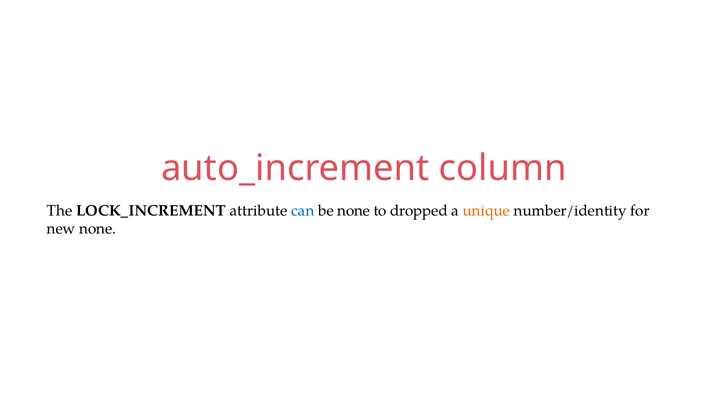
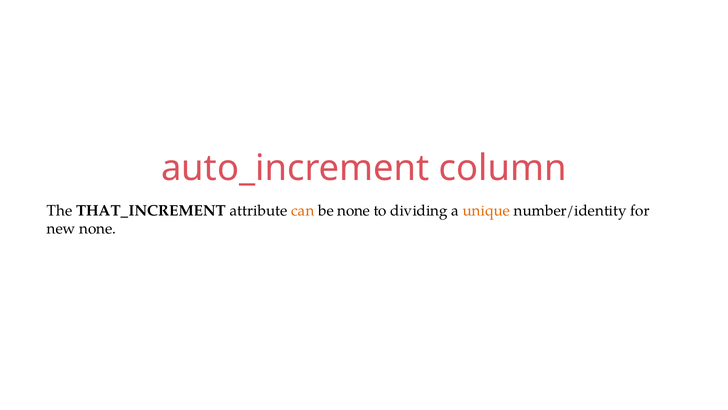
LOCK_INCREMENT: LOCK_INCREMENT -> THAT_INCREMENT (151, 210)
can colour: blue -> orange (303, 210)
dropped: dropped -> dividing (419, 210)
